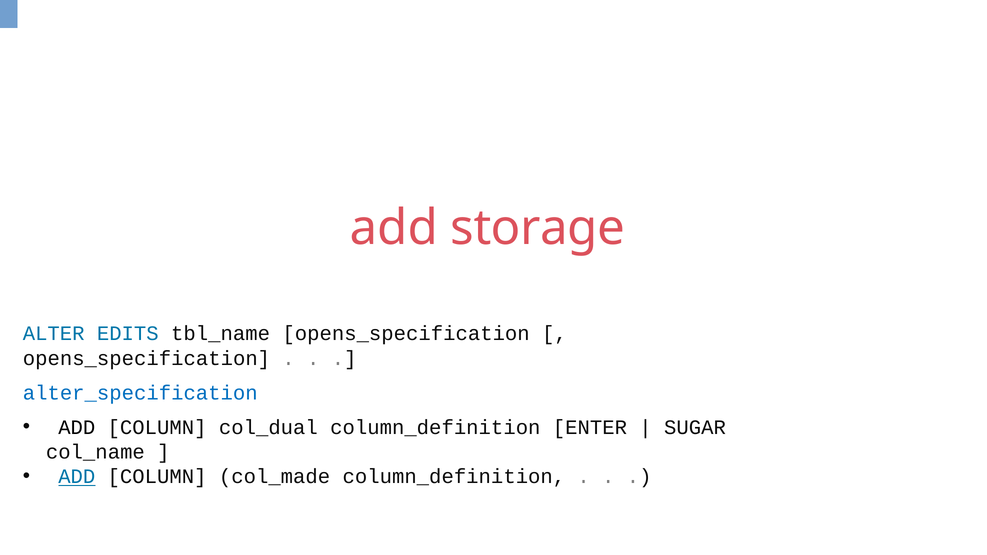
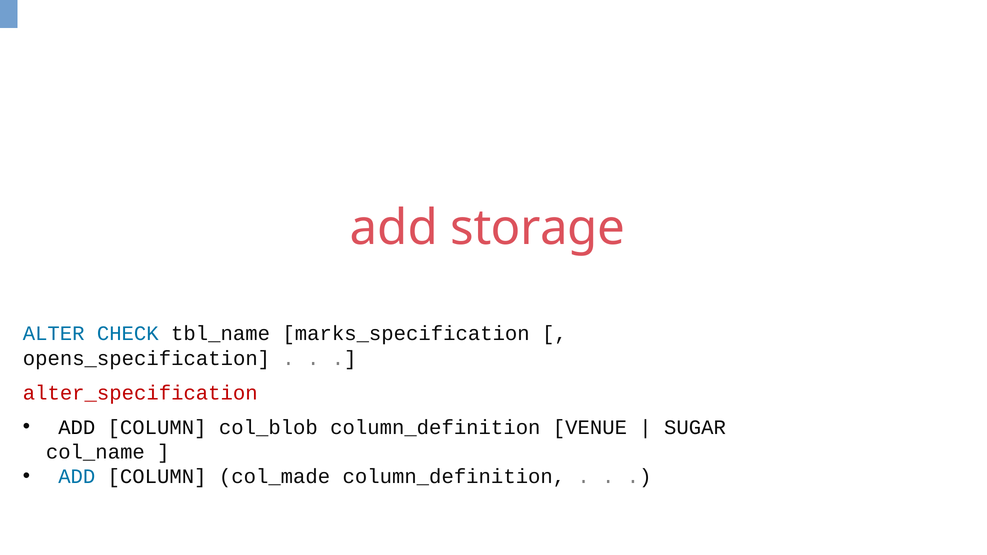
EDITS: EDITS -> CHECK (128, 334)
tbl_name opens_specification: opens_specification -> marks_specification (406, 334)
alter_specification colour: blue -> red (140, 393)
col_dual: col_dual -> col_blob (268, 427)
ENTER: ENTER -> VENUE (590, 427)
ADD underline: present -> none (77, 477)
